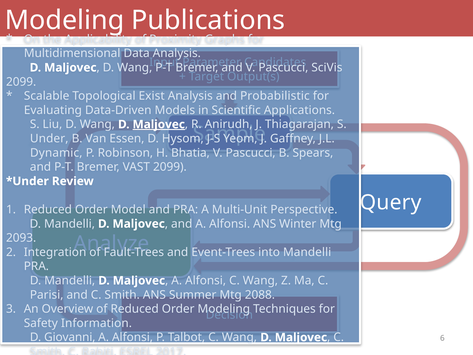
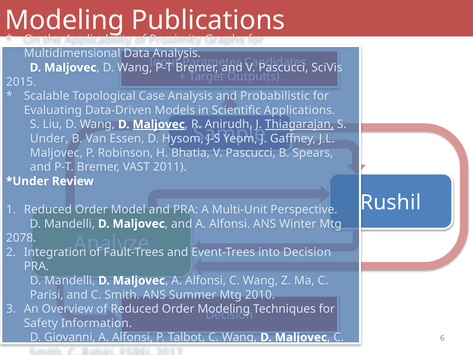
2099: 2099 -> 2015 (21, 82)
Exist: Exist -> Case (152, 96)
Thiagarajan underline: none -> present (299, 124)
Dynamic: Dynamic -> Maljovec (56, 153)
VAST 2099: 2099 -> 2011 (170, 167)
Query: Query -> Rushil (391, 202)
2093: 2093 -> 2078 (21, 238)
into Mandelli: Mandelli -> Decision (307, 252)
2088: 2088 -> 2010 (260, 295)
